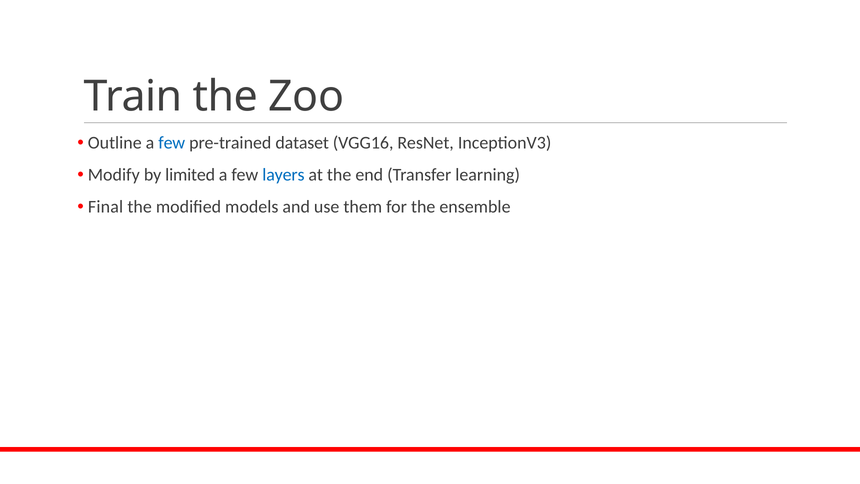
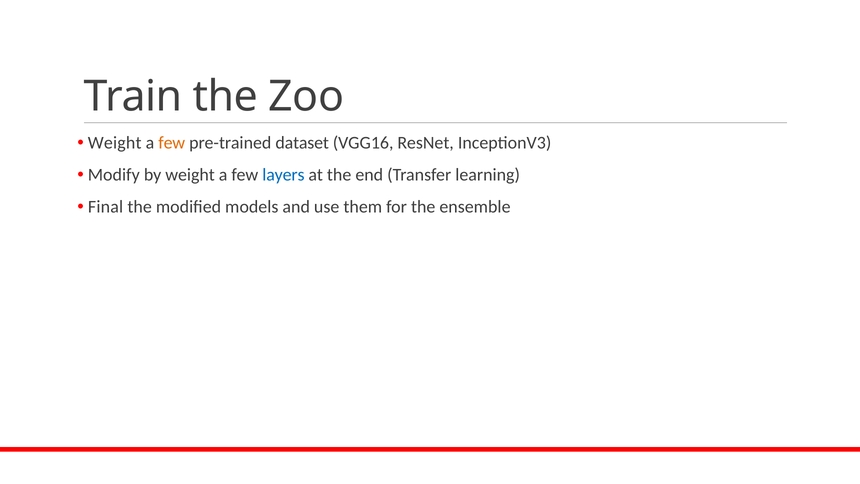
Outline: Outline -> Weight (115, 143)
few colour: blue -> orange (172, 143)
by limited: limited -> weight (190, 175)
